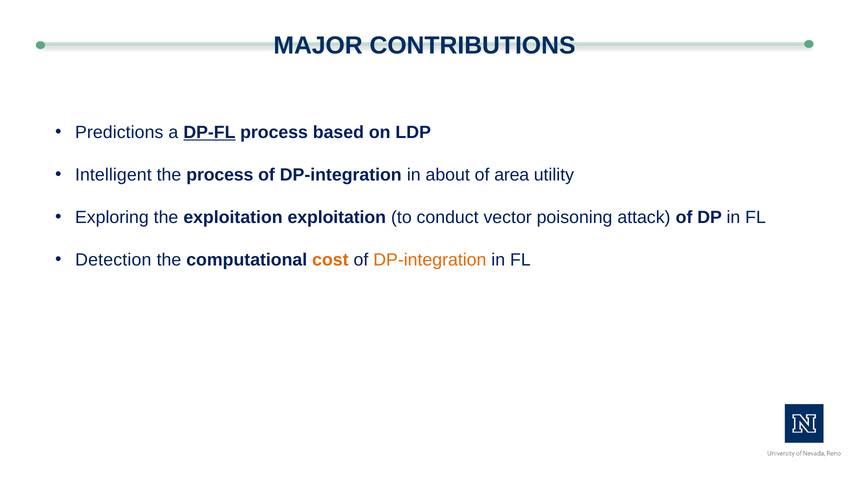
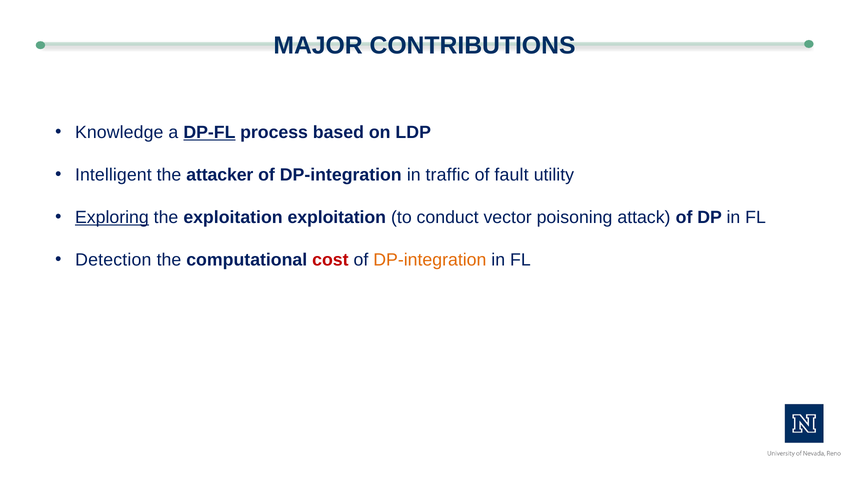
Predictions: Predictions -> Knowledge (119, 133)
the process: process -> attacker (220, 175)
about: about -> traffic (448, 175)
area: area -> fault (512, 175)
Exploring underline: none -> present (112, 218)
cost colour: orange -> red (330, 260)
